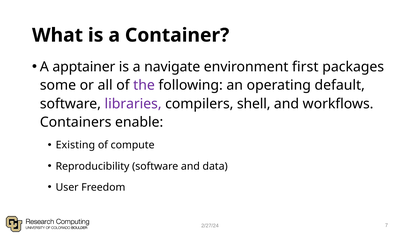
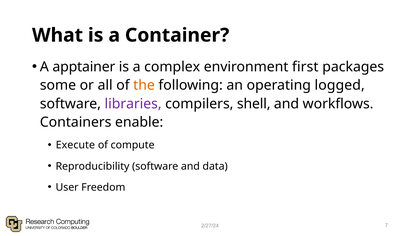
navigate: navigate -> complex (172, 67)
the colour: purple -> orange (144, 85)
default: default -> logged (340, 85)
Existing: Existing -> Execute (75, 145)
